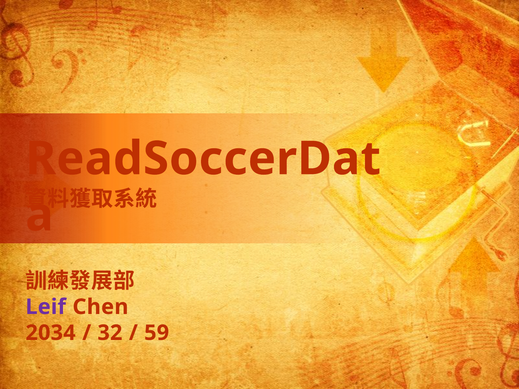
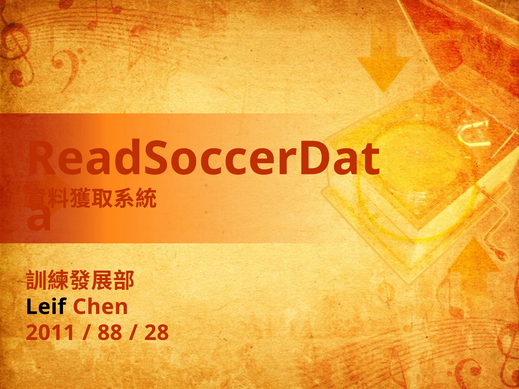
Leif colour: purple -> black (46, 307)
2034: 2034 -> 2011 (51, 333)
32: 32 -> 88 (110, 333)
59: 59 -> 28 (157, 333)
